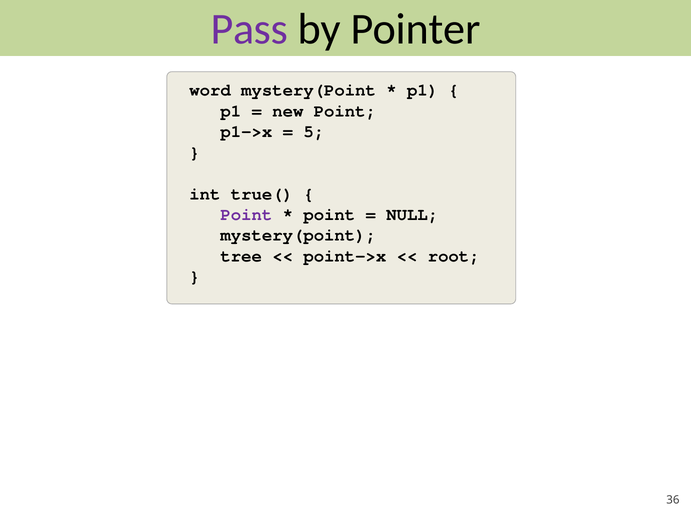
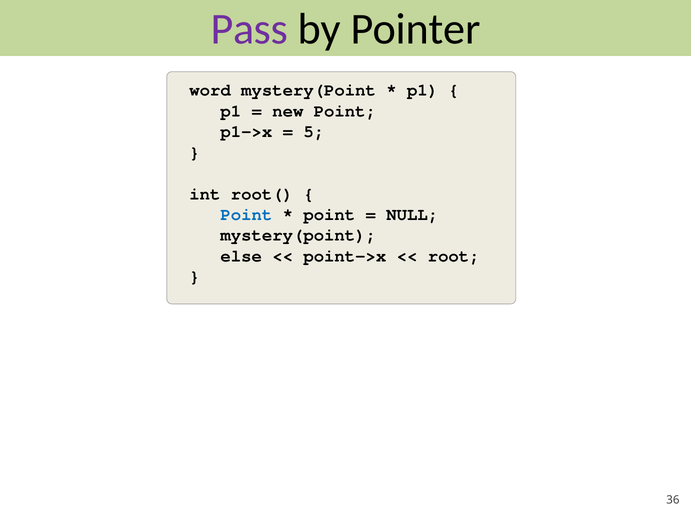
true(: true( -> root( (262, 194)
Point colour: purple -> blue (246, 215)
tree: tree -> else (241, 256)
